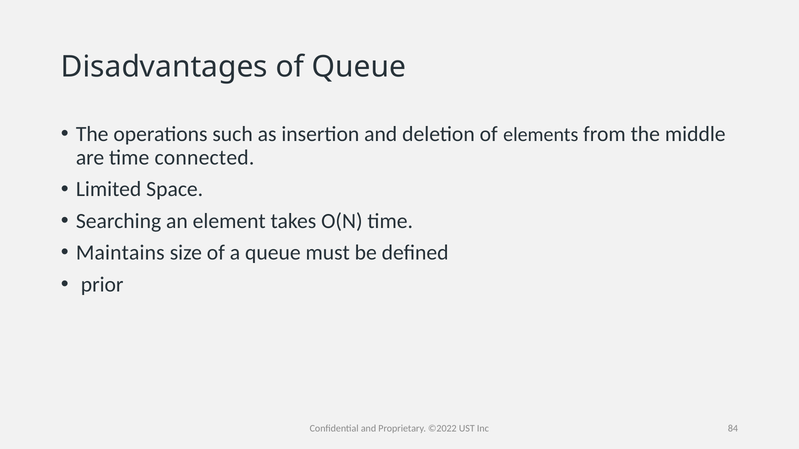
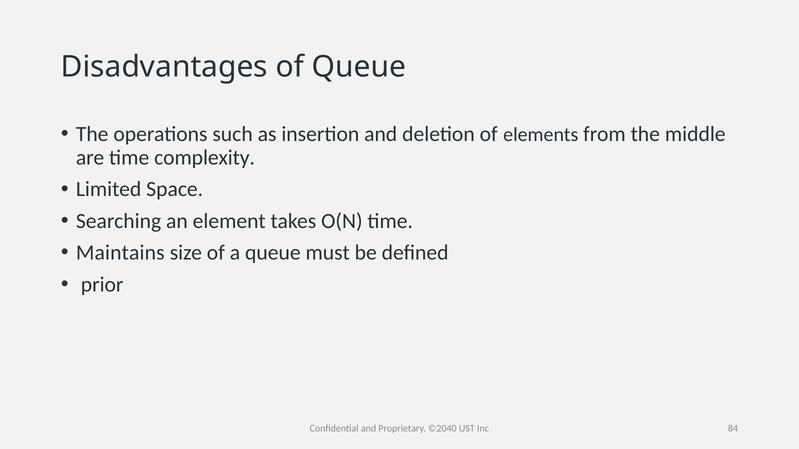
connected: connected -> complexity (205, 158)
©2022: ©2022 -> ©2040 (442, 429)
